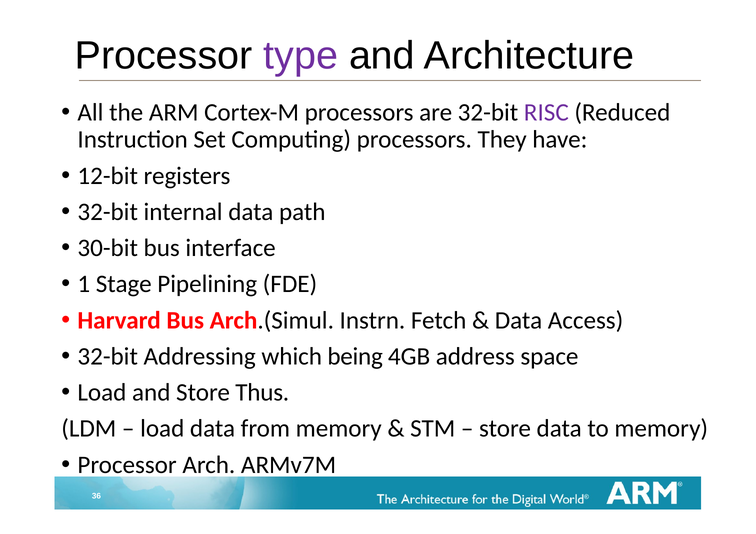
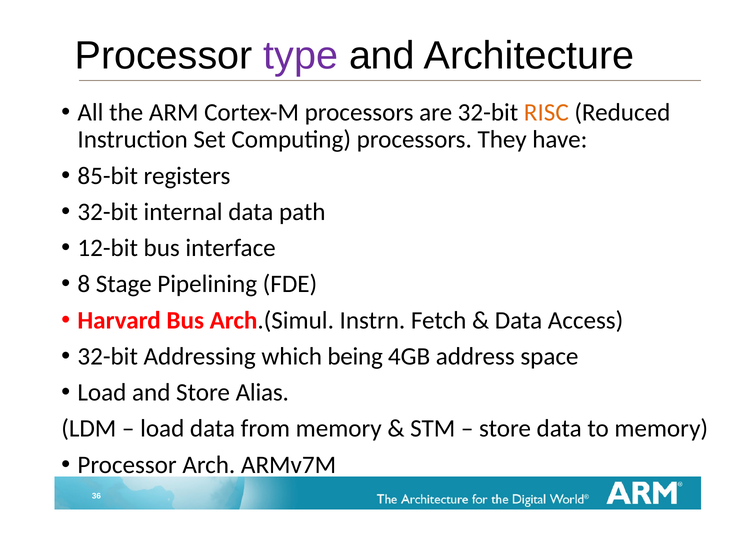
RISC colour: purple -> orange (546, 113)
12-bit: 12-bit -> 85-bit (108, 176)
30-bit: 30-bit -> 12-bit (108, 248)
1: 1 -> 8 (84, 284)
Thus: Thus -> Alias (262, 393)
